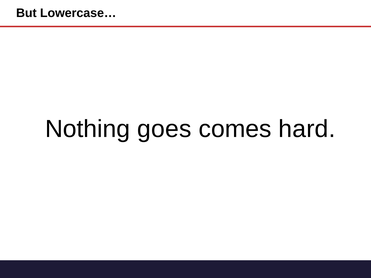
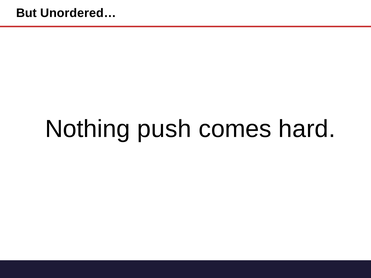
Lowercase…: Lowercase… -> Unordered… (78, 13)
goes: goes -> push (164, 129)
